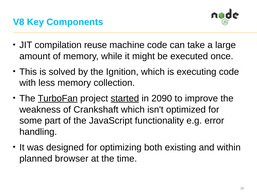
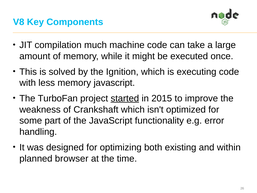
reuse: reuse -> much (96, 45)
memory collection: collection -> javascript (114, 83)
TurboFan underline: present -> none (58, 98)
2090: 2090 -> 2015 (162, 98)
